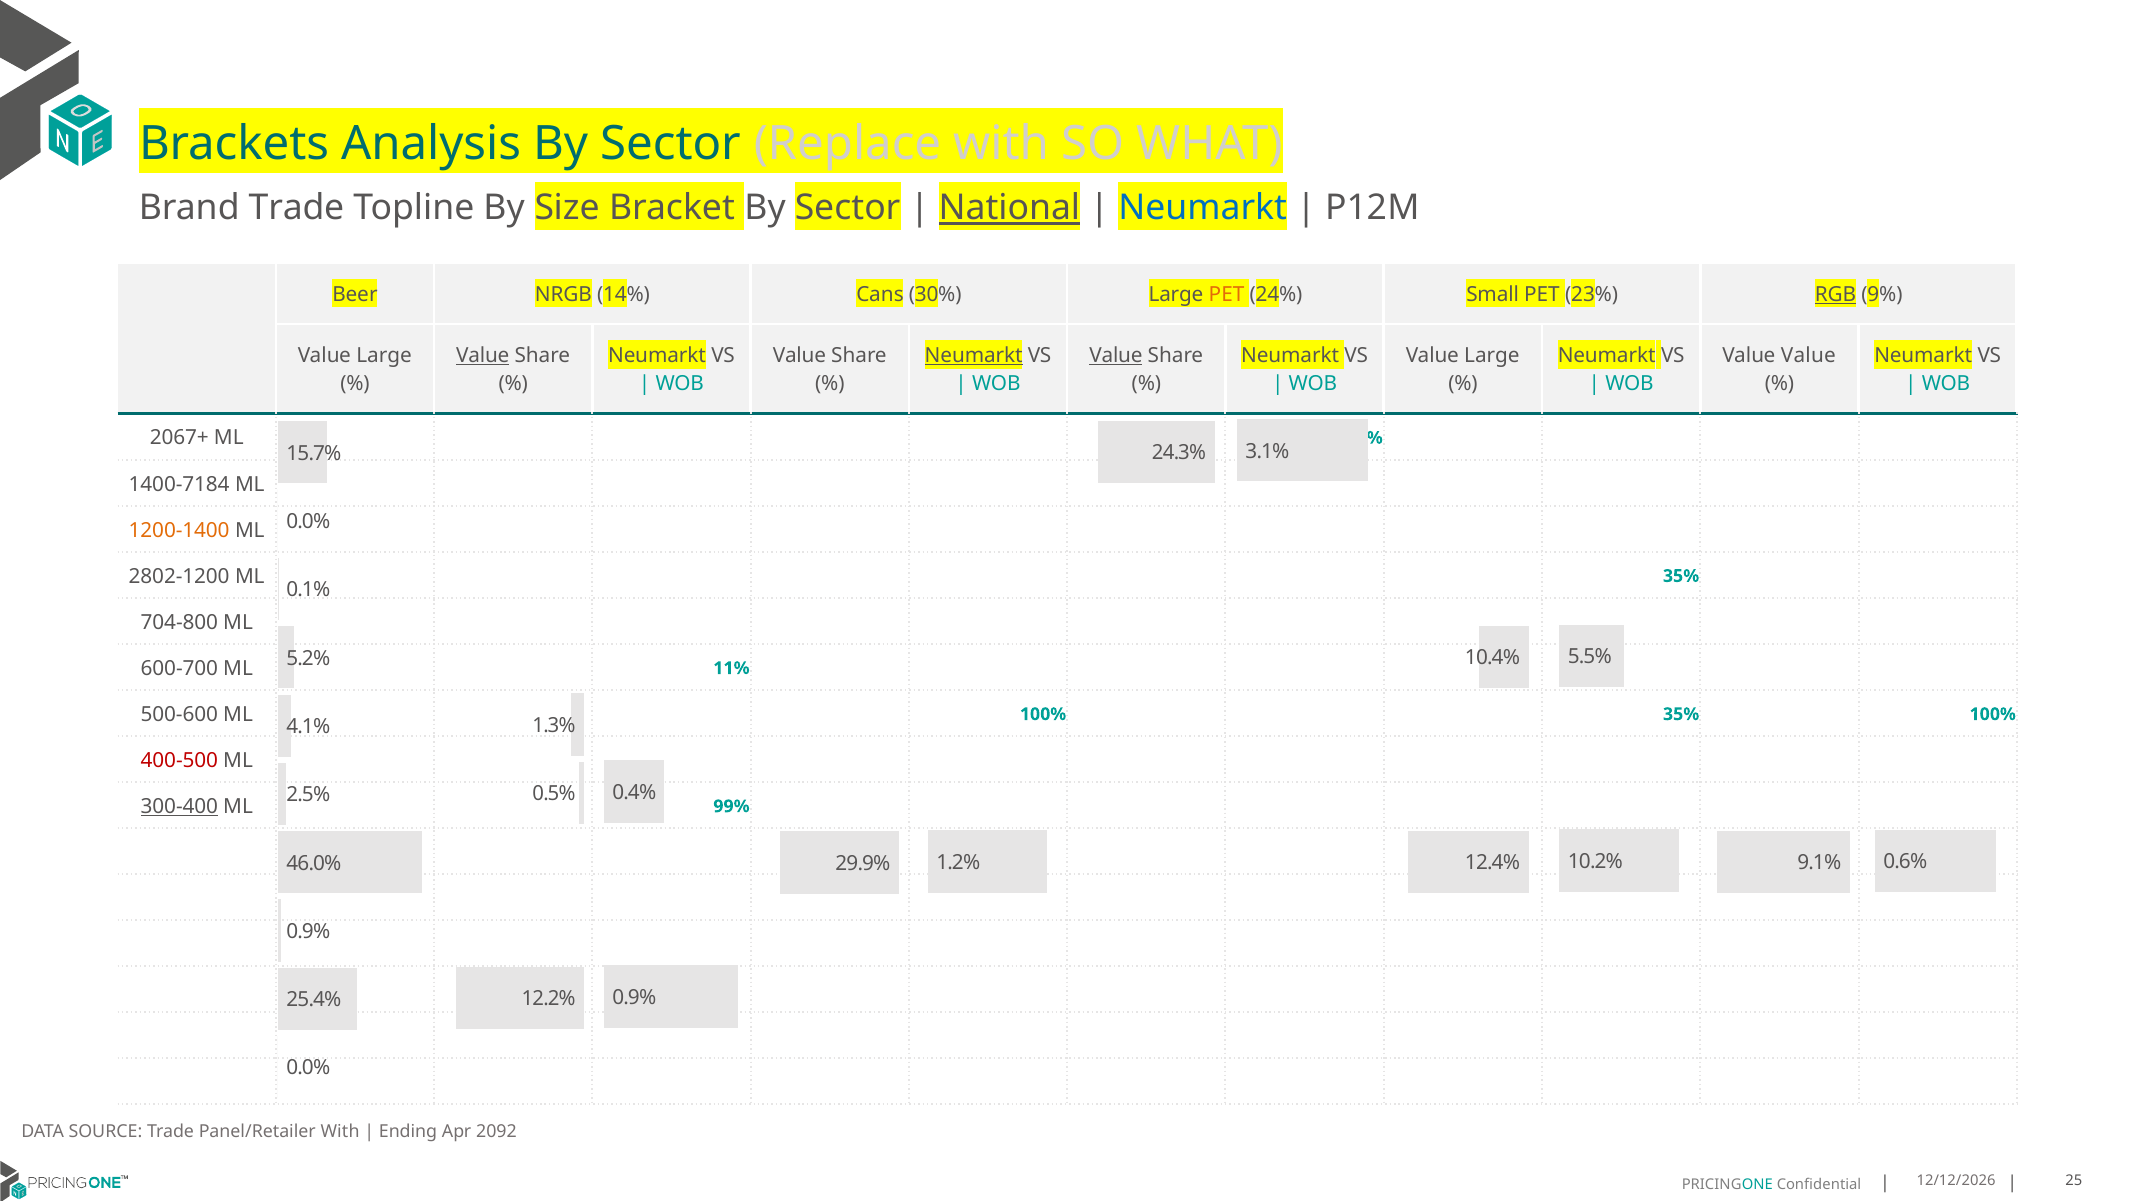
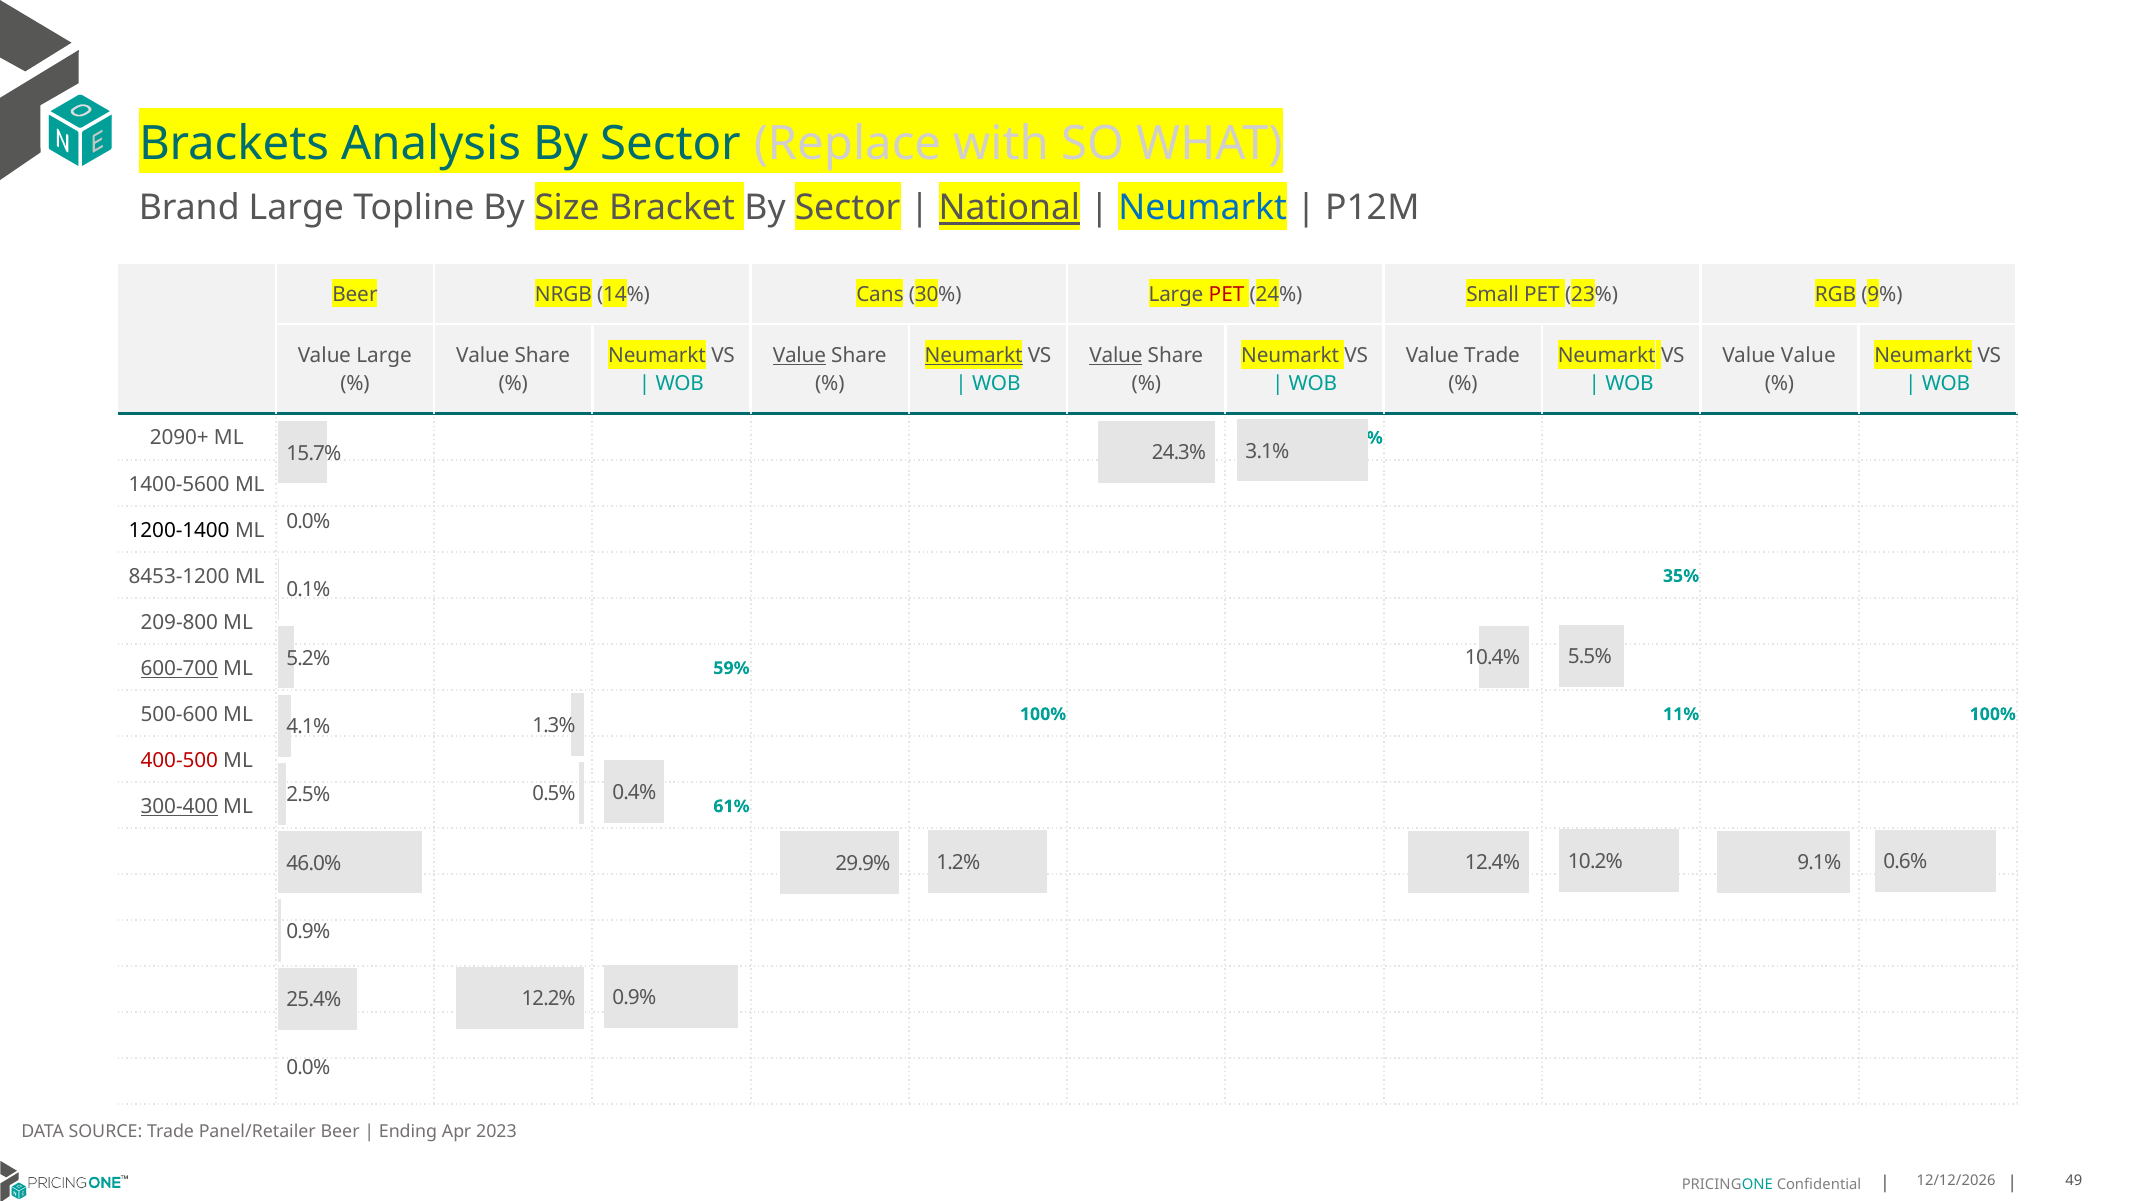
Brand Trade: Trade -> Large (296, 208)
PET colour: orange -> red (1227, 294)
RGB underline: present -> none (1836, 294)
Value underline: present -> none (483, 356)
Value underline: none -> present (799, 356)
Large: Large -> Trade (1492, 356)
2067+: 2067+ -> 2090+ (179, 438)
1400-7184: 1400-7184 -> 1400-5600 (179, 484)
1200-1400 colour: orange -> black (179, 530)
2802-1200: 2802-1200 -> 8453-1200 (179, 576)
704-800: 704-800 -> 209-800 (179, 622)
600-700 underline: none -> present (179, 668)
11%: 11% -> 59% (731, 668)
100% 35%: 35% -> 11% (1681, 714)
99%: 99% -> 61% (731, 806)
Panel/Retailer With: With -> Beer (340, 1131)
2092: 2092 -> 2023 (496, 1131)
25: 25 -> 49 (2074, 1181)
